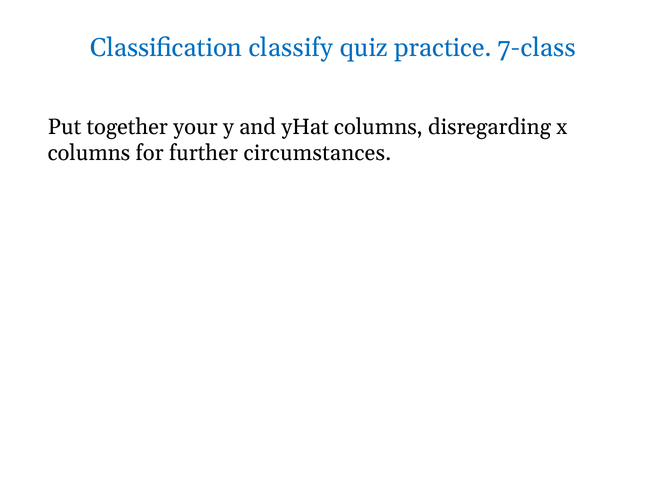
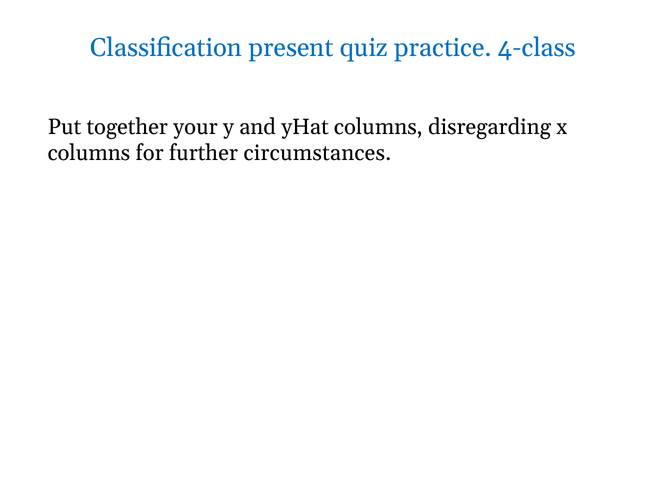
classify: classify -> present (291, 48)
7-class: 7-class -> 4-class (537, 48)
